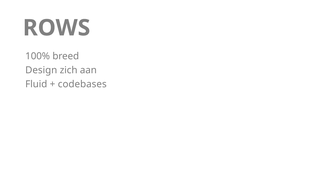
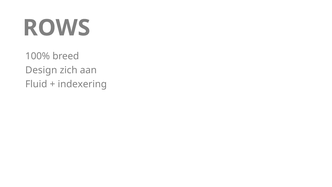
codebases: codebases -> indexering (82, 84)
